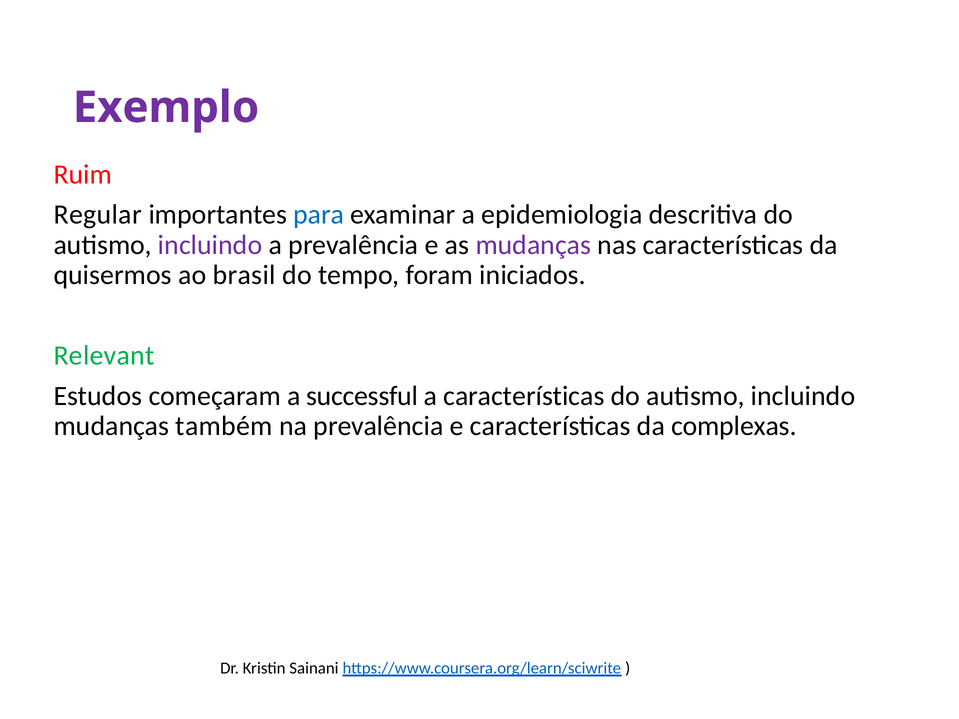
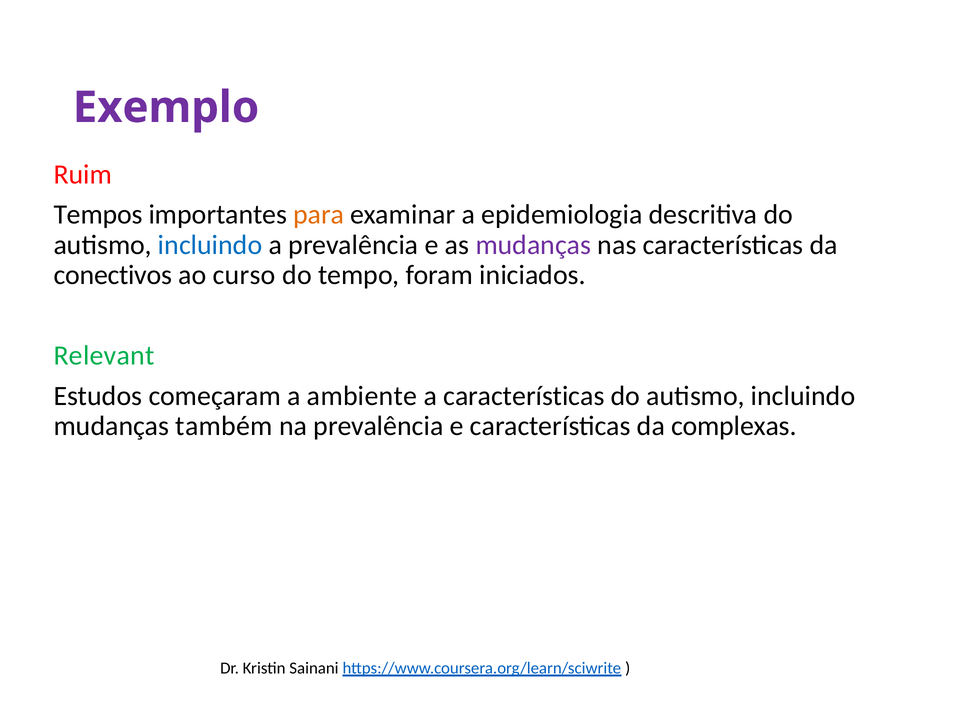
Regular: Regular -> Tempos (98, 215)
para colour: blue -> orange (319, 215)
incluindo colour: purple -> blue (210, 245)
quisermos: quisermos -> conectivos (113, 275)
brasil: brasil -> curso (244, 275)
successful: successful -> ambiente (362, 396)
